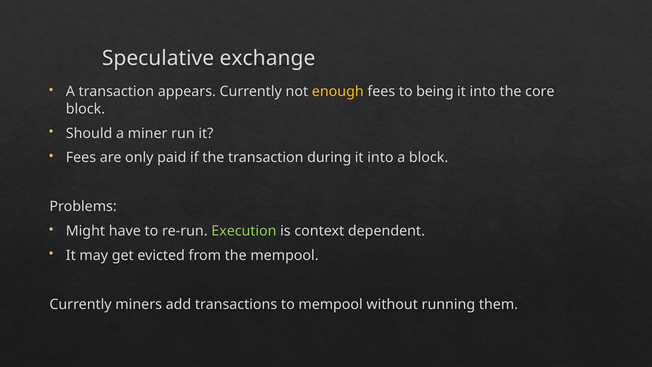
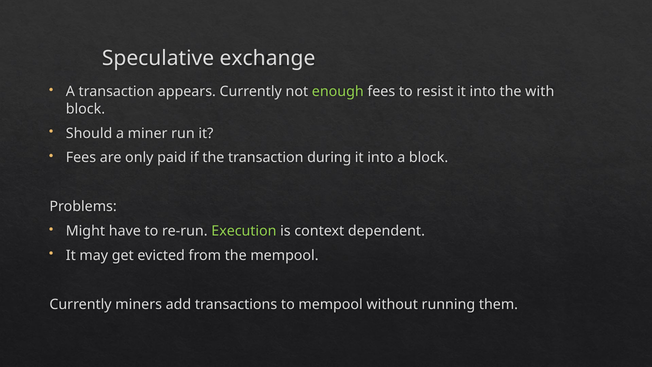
enough colour: yellow -> light green (338, 92)
being: being -> resist (435, 92)
core: core -> with (540, 92)
